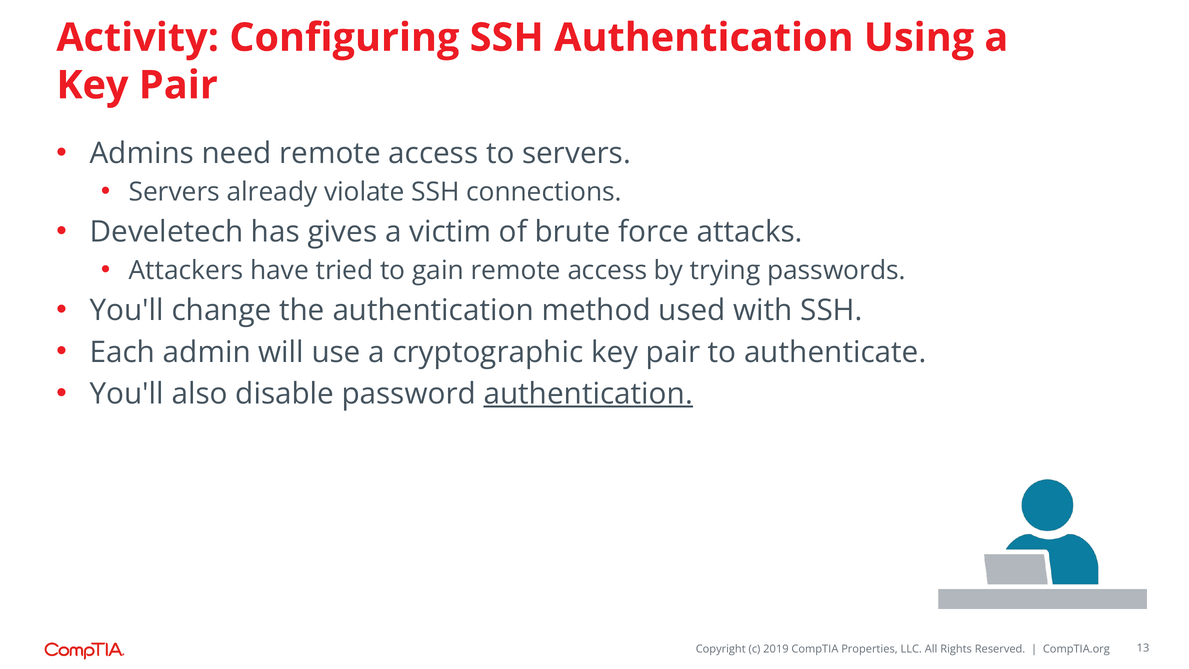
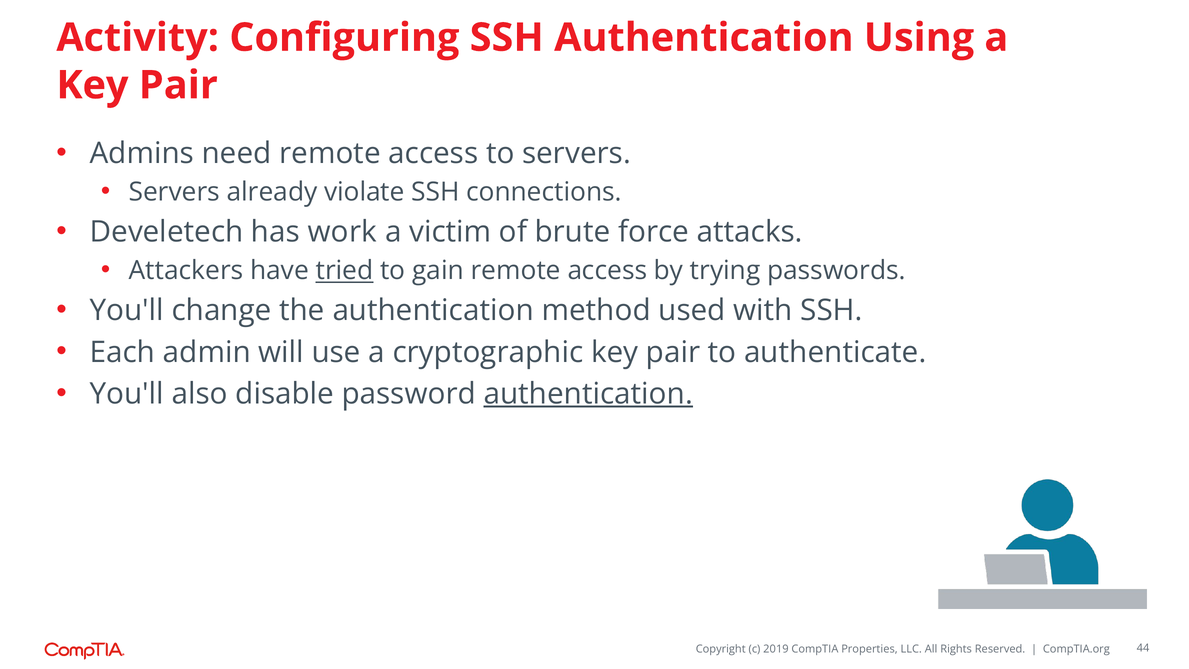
gives: gives -> work (342, 232)
tried underline: none -> present (344, 271)
13: 13 -> 44 (1143, 648)
